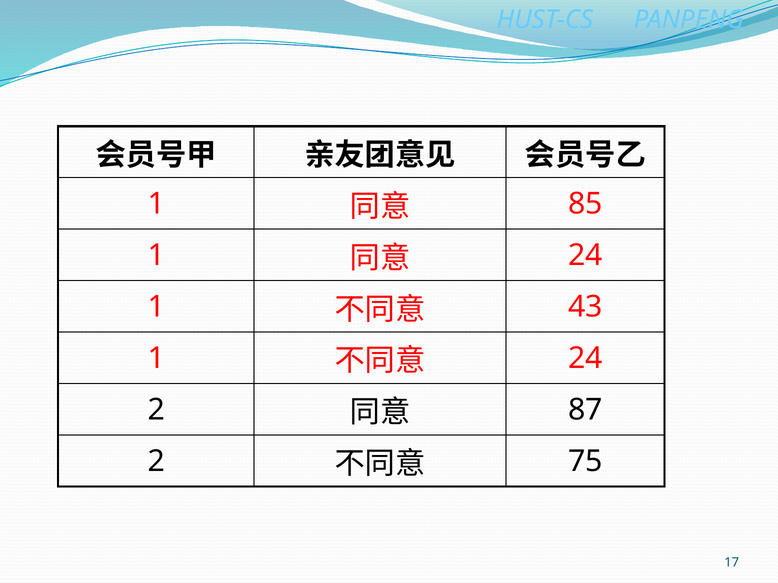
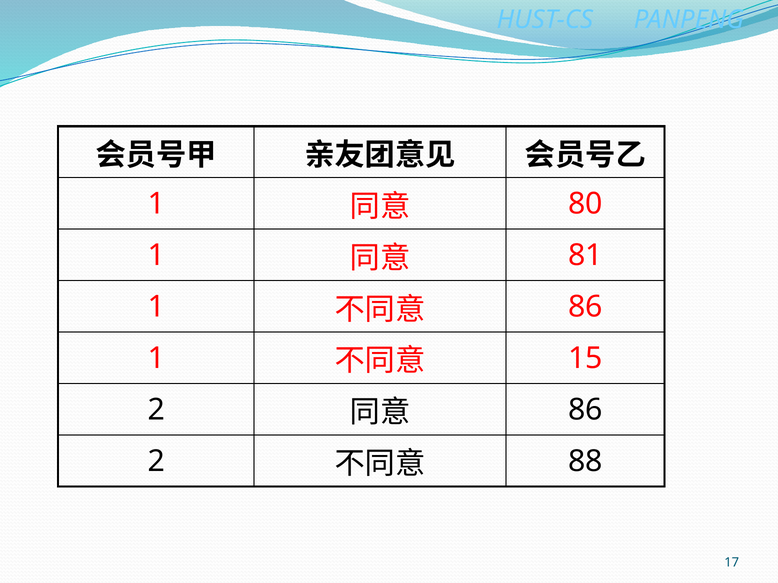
85: 85 -> 80 (585, 204)
24: 24 -> 81 (585, 256)
43: 43 -> 86 (585, 307)
24: 24 -> 15 (585, 359)
87: 87 -> 86 (585, 410)
75: 75 -> 88 (585, 462)
